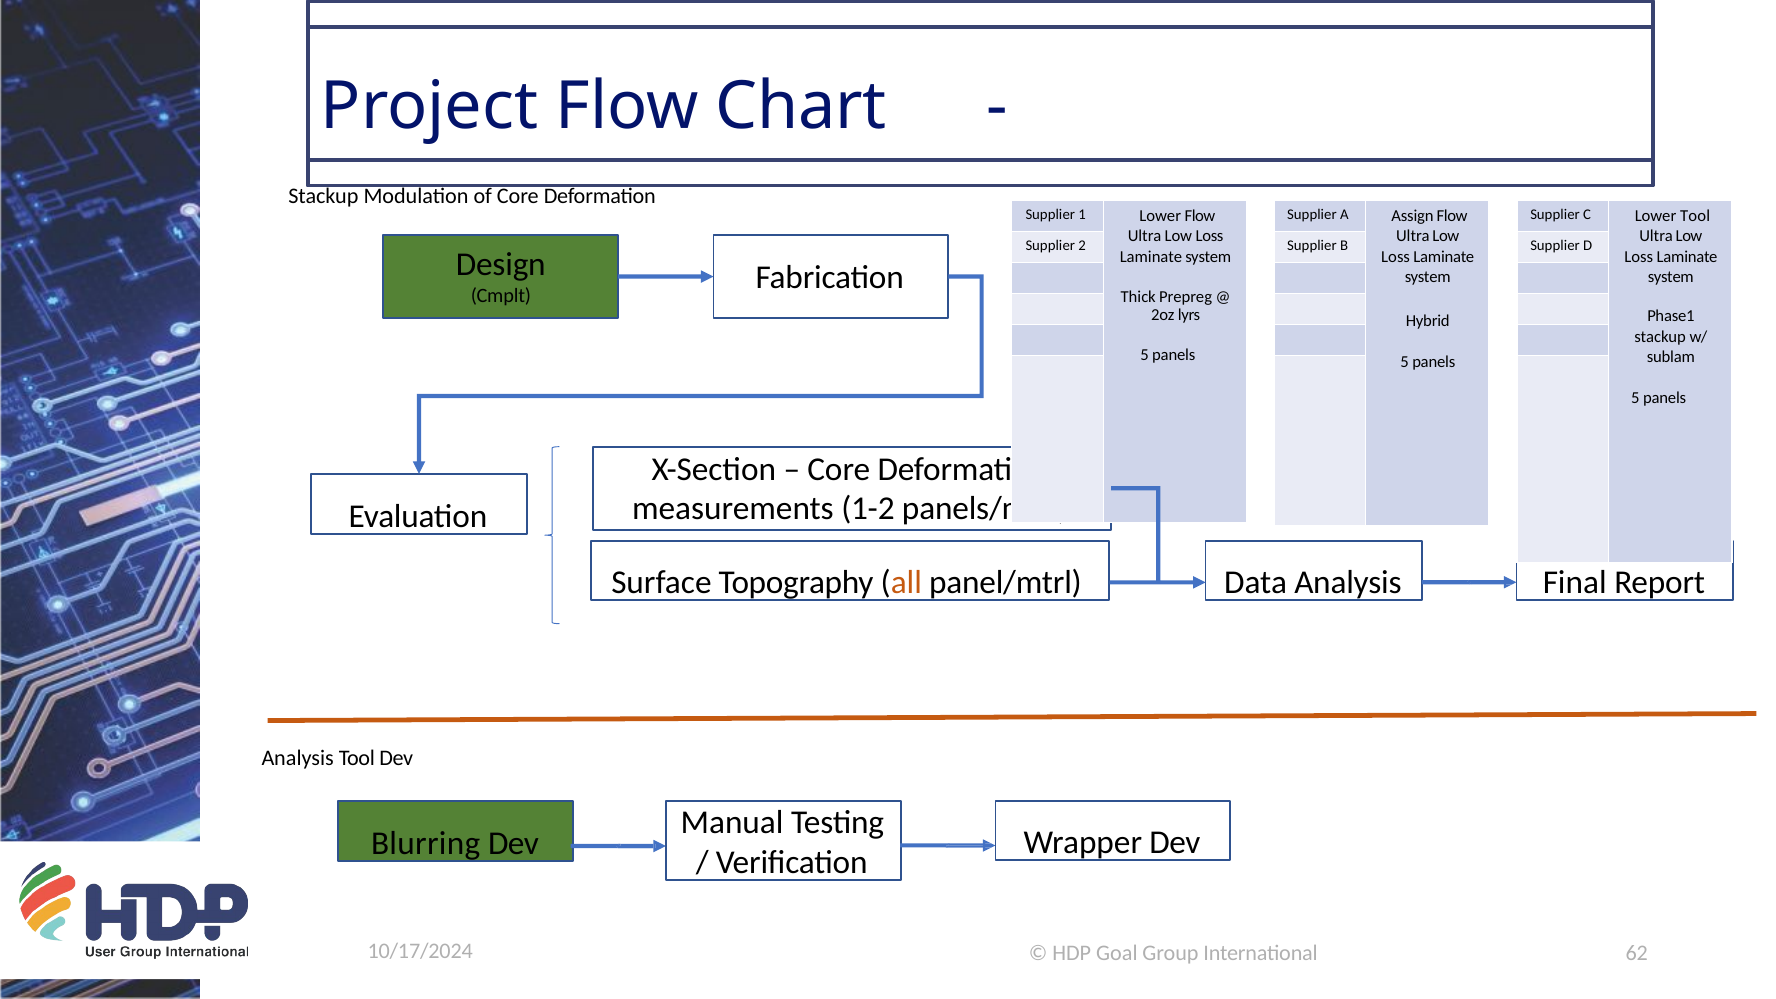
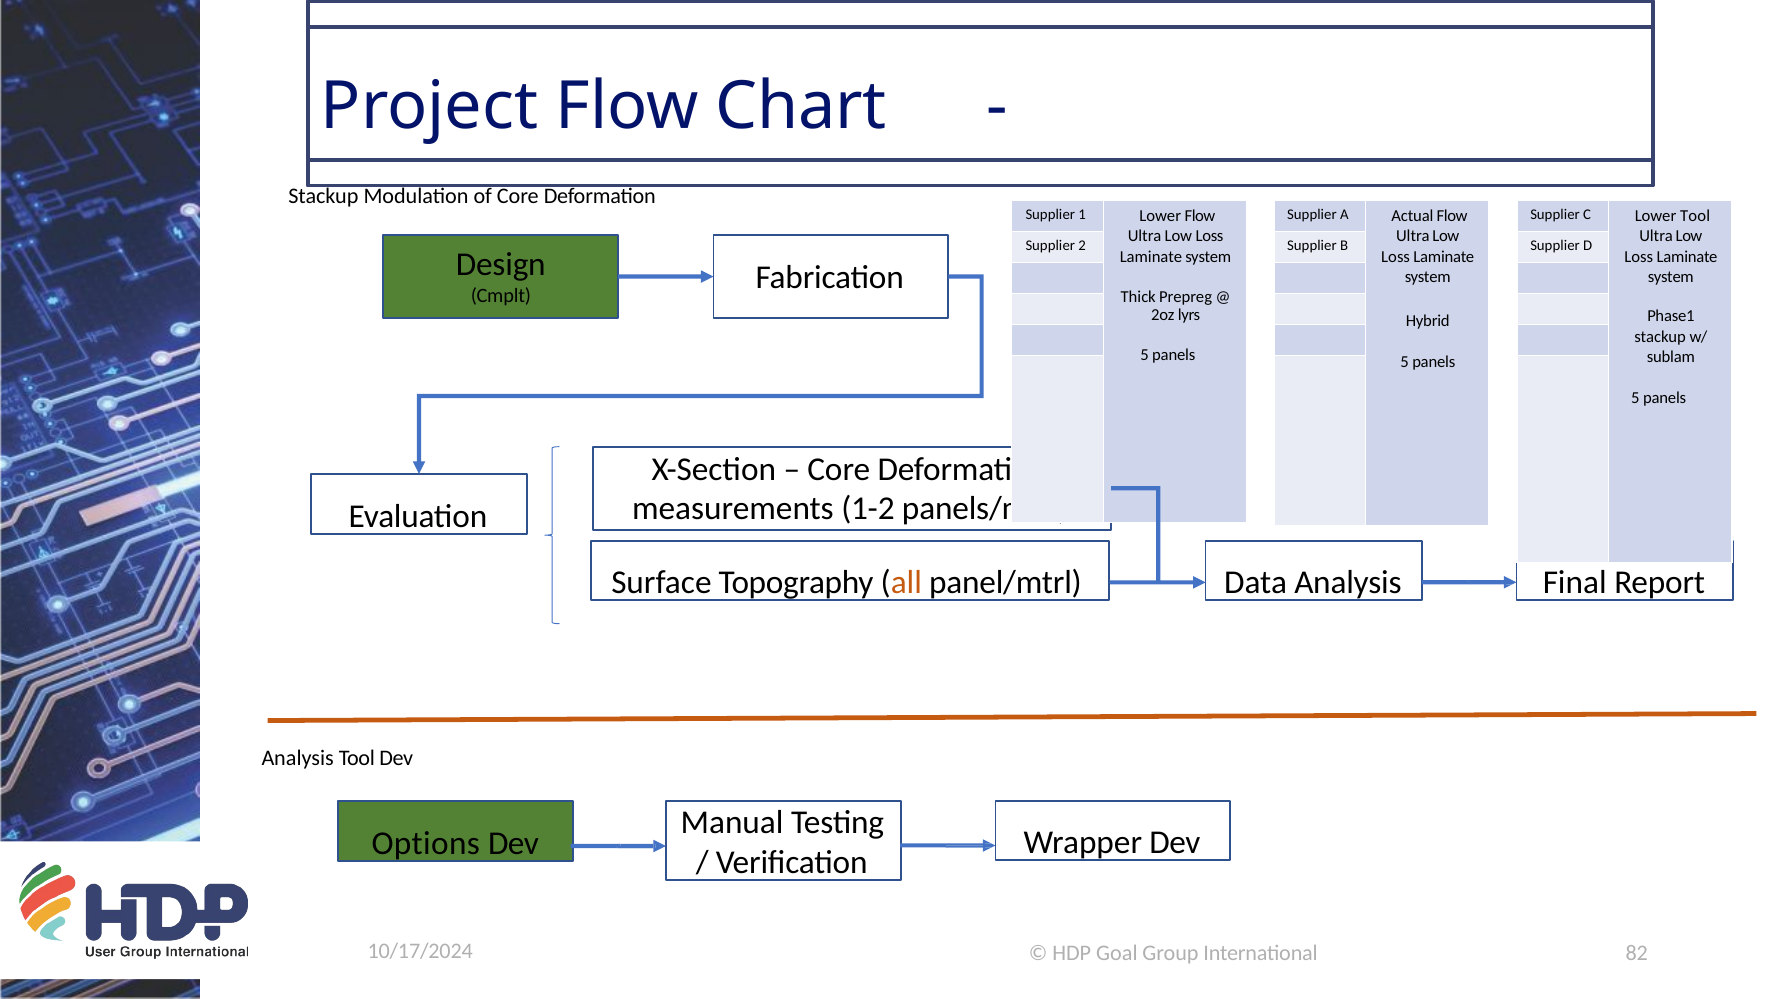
Assign: Assign -> Actual (1412, 216)
Blurring: Blurring -> Options (426, 843)
62: 62 -> 82 (1637, 953)
